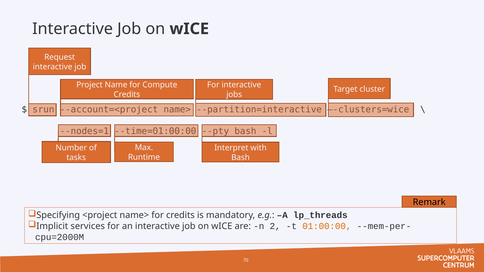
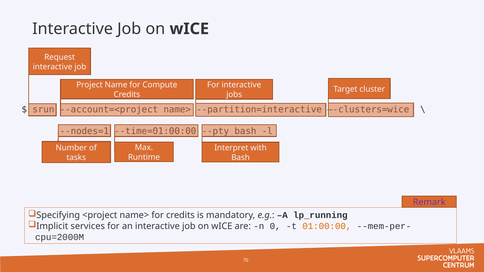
Remark colour: black -> purple (429, 202)
lp_threads: lp_threads -> lp_running (320, 215)
2: 2 -> 0 (275, 226)
